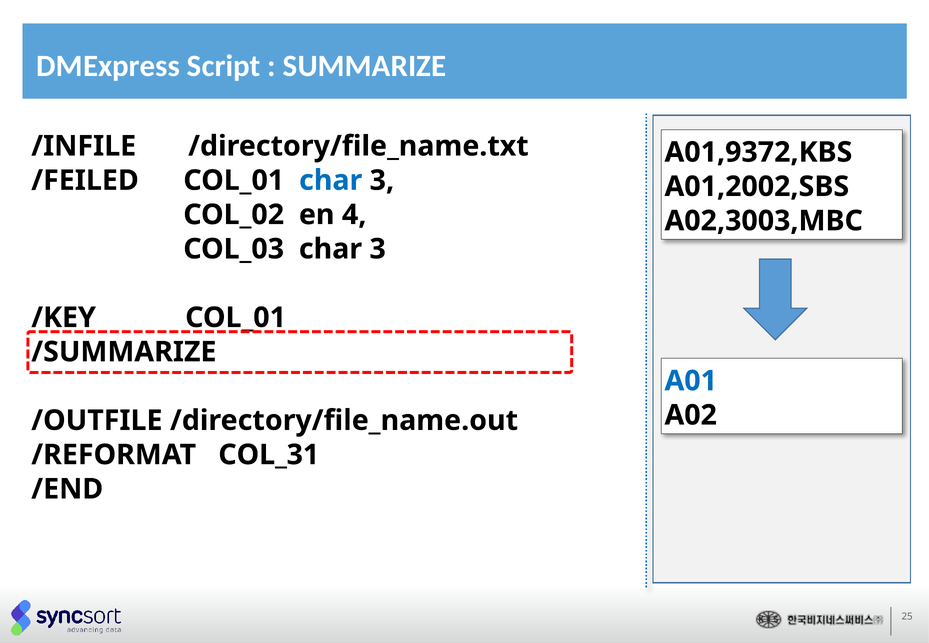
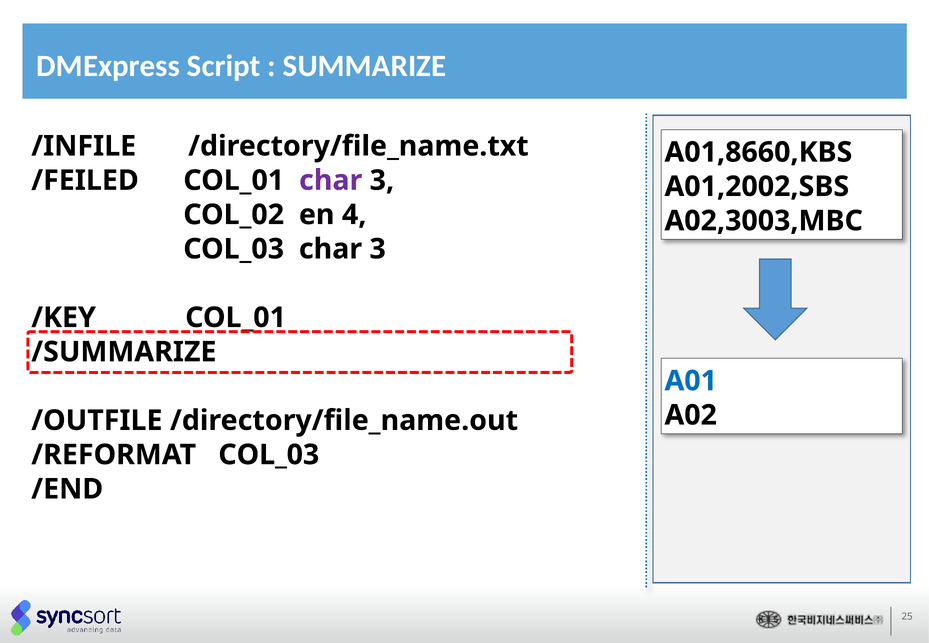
A01,9372,KBS: A01,9372,KBS -> A01,8660,KBS (758, 152)
char colour: blue -> purple (331, 180)
/REFORMAT COL_31: COL_31 -> COL_03 (269, 455)
